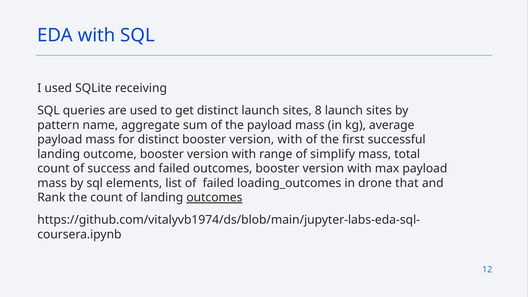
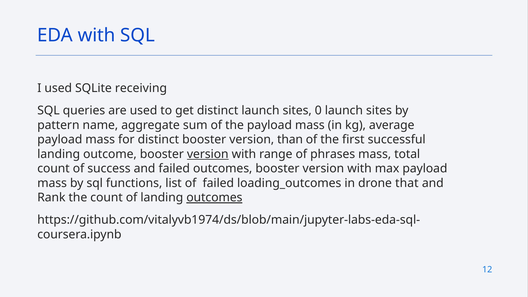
8: 8 -> 0 (318, 111)
distinct booster version with: with -> than (290, 140)
version underline: none -> present (208, 154)
simplify: simplify -> phrases (333, 154)
elements: elements -> functions (134, 183)
